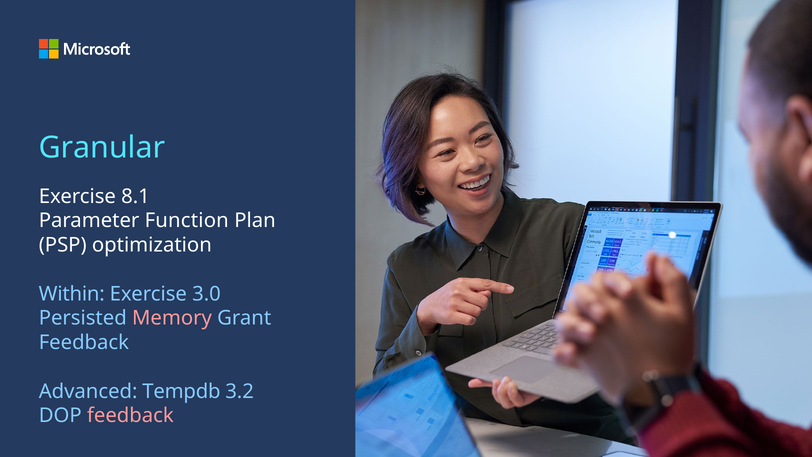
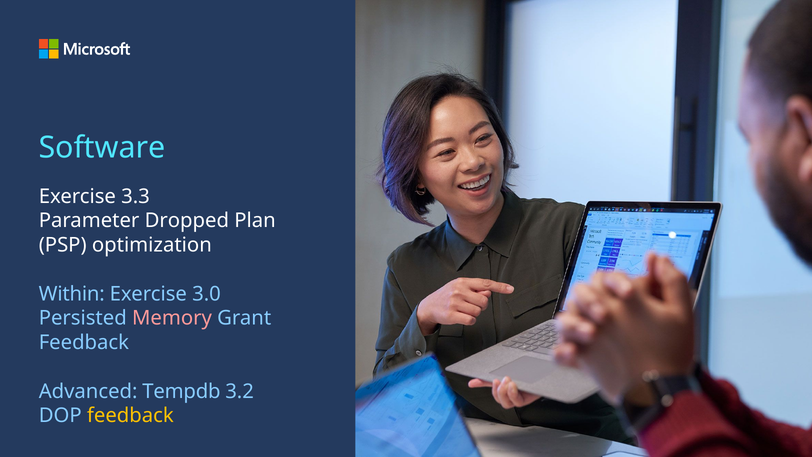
Granular: Granular -> Software (102, 148)
8.1: 8.1 -> 3.3 (135, 196)
Function: Function -> Dropped (187, 221)
feedback colour: pink -> yellow (130, 416)
